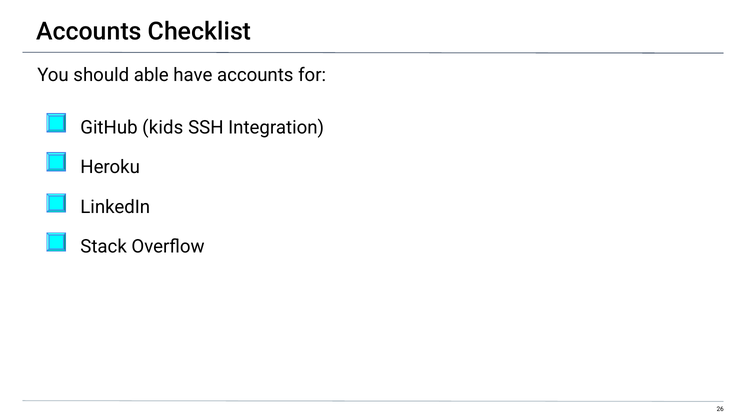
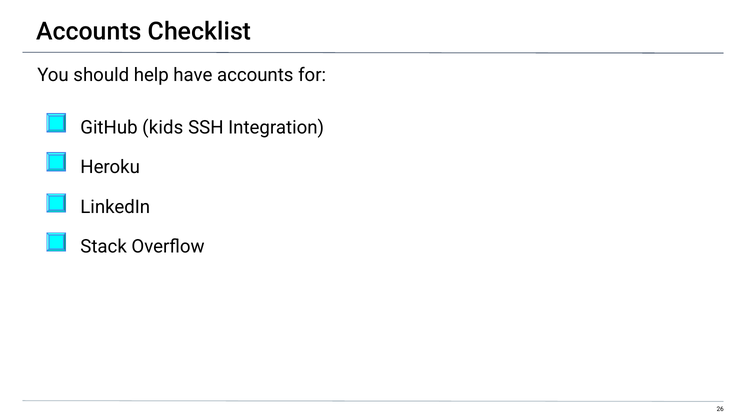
able: able -> help (151, 75)
